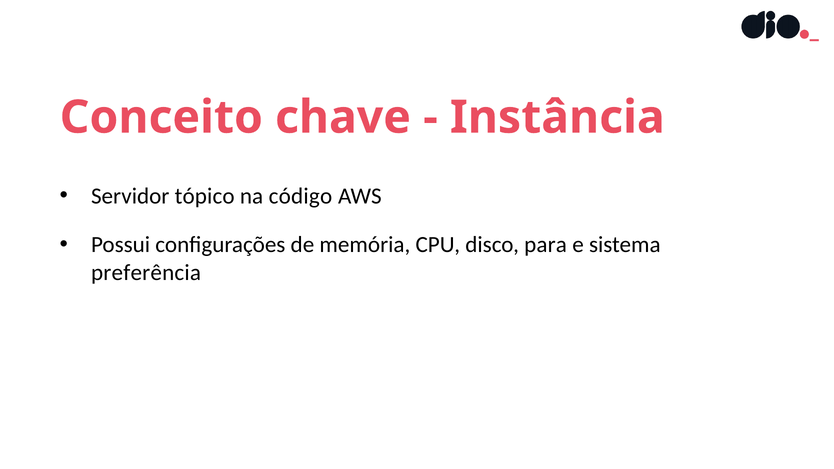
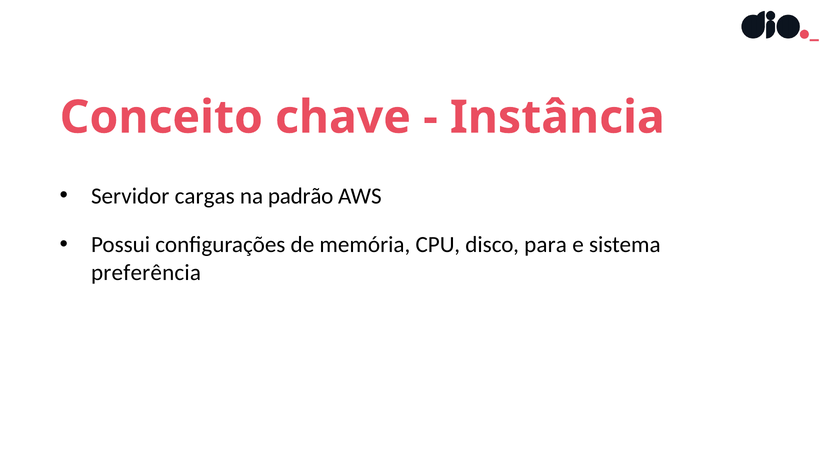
tópico: tópico -> cargas (205, 196)
código: código -> padrão (301, 196)
